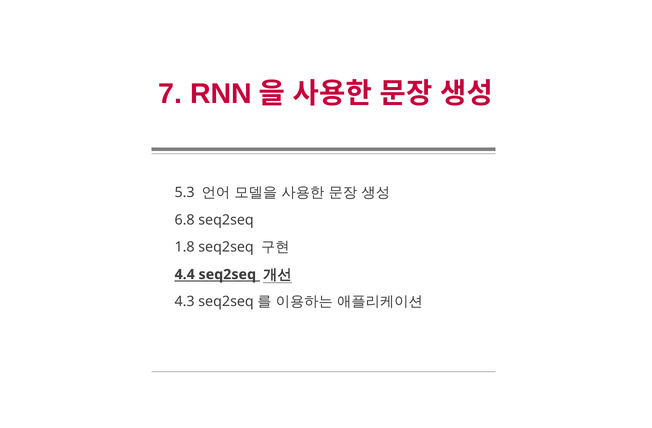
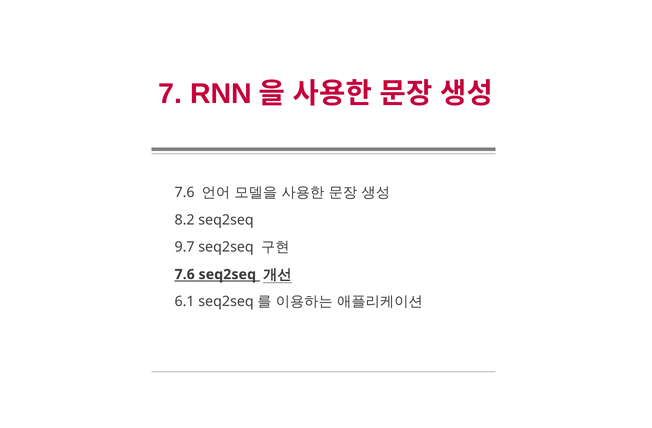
5.3: 5.3 -> 7.6 (185, 193)
6.8: 6.8 -> 8.2 (185, 220)
1.8: 1.8 -> 9.7 (185, 247)
4.4: 4.4 -> 7.6 (185, 275)
4.3: 4.3 -> 6.1 (185, 302)
